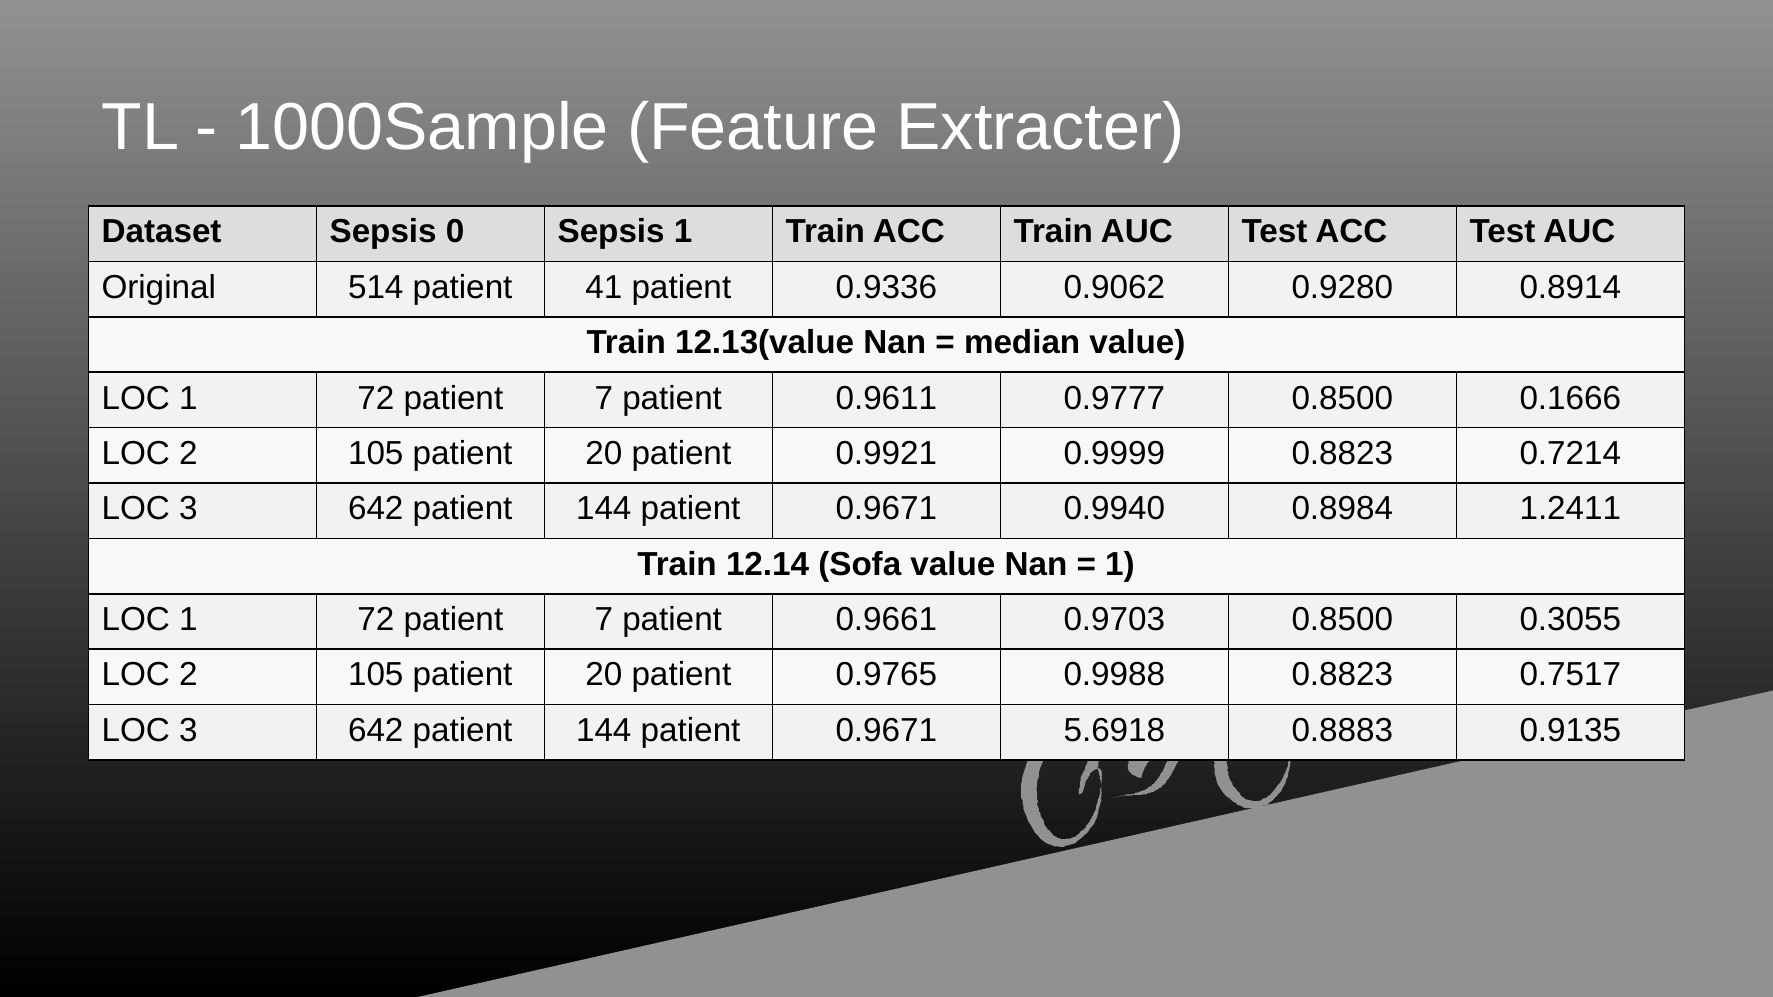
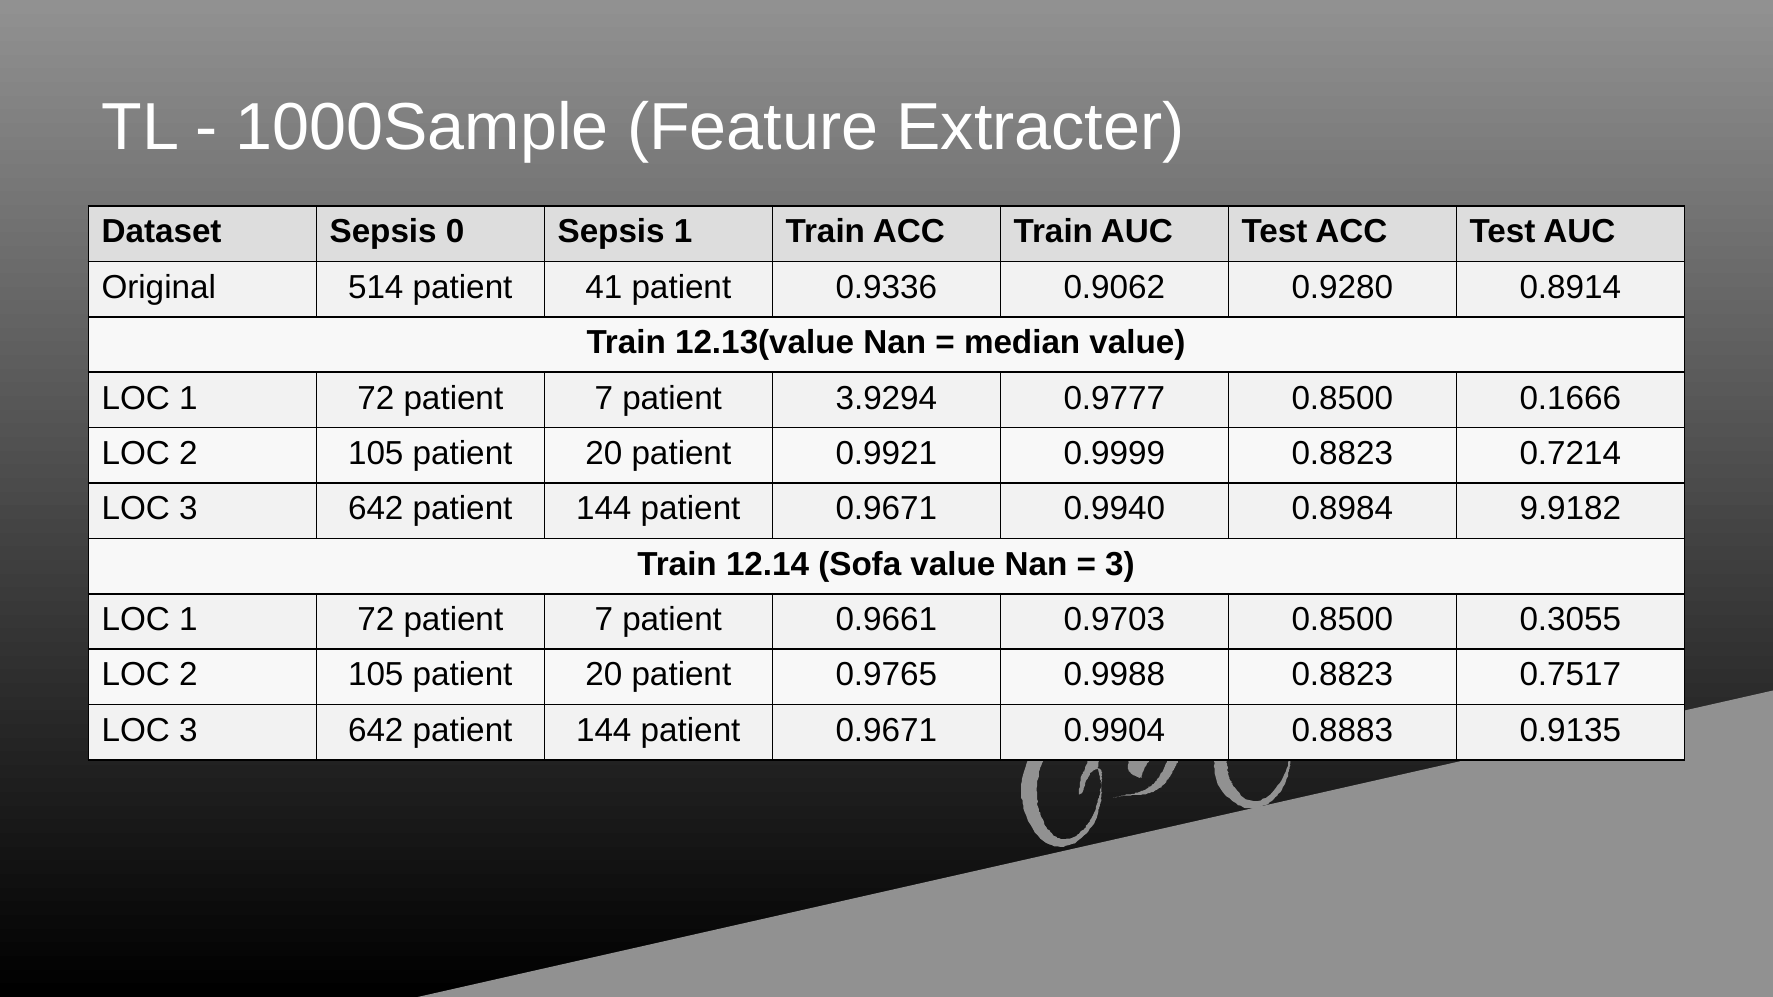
0.9611: 0.9611 -> 3.9294 (886, 398)
1.2411: 1.2411 -> 9.9182 (1570, 509)
1: 1 -> 3 (1120, 564)
5.6918: 5.6918 -> 0.9904 (1114, 731)
